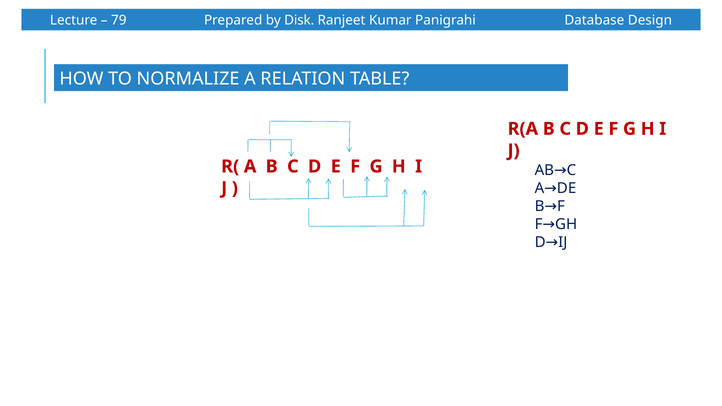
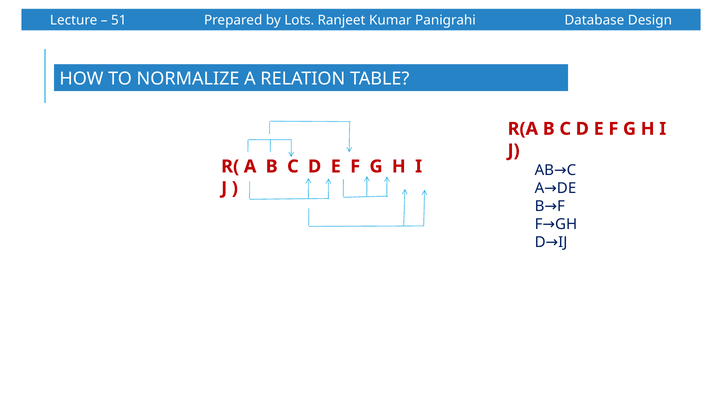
79: 79 -> 51 (119, 20)
Disk: Disk -> Lots (299, 20)
